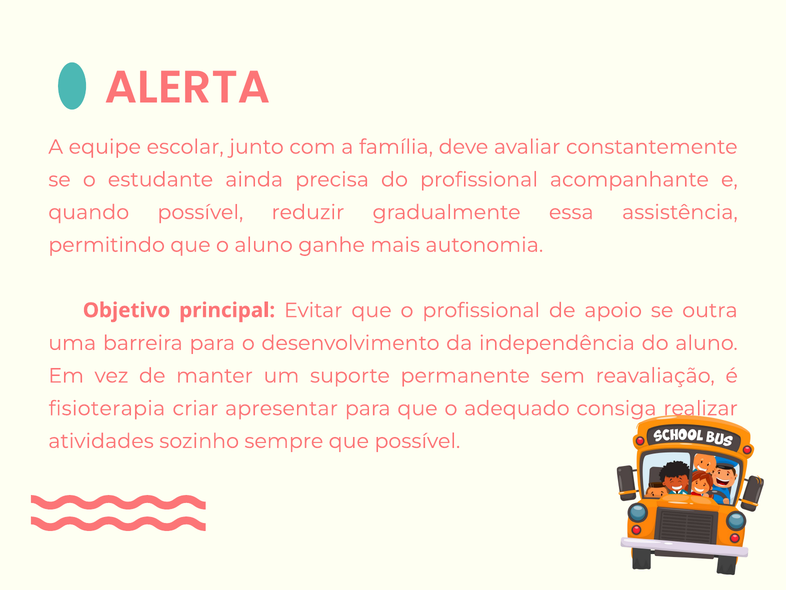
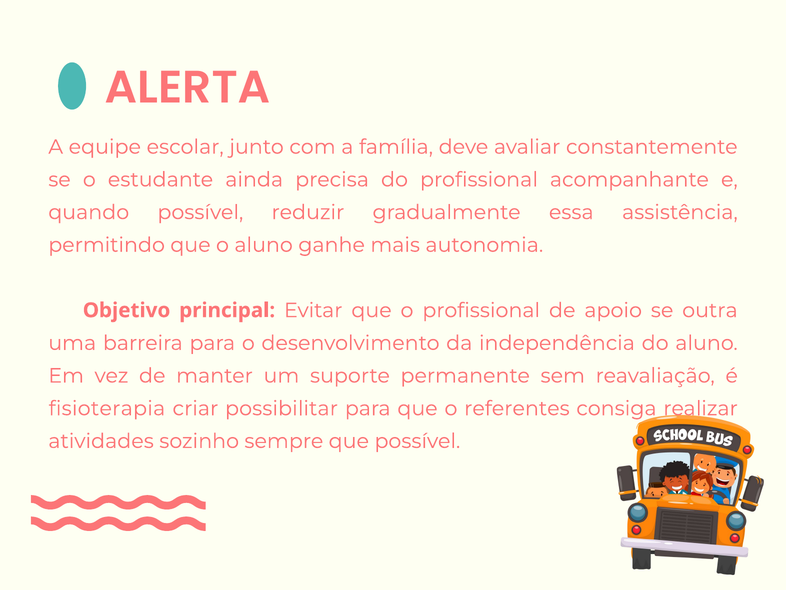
apresentar: apresentar -> possibilitar (282, 408)
adequado: adequado -> referentes (517, 408)
